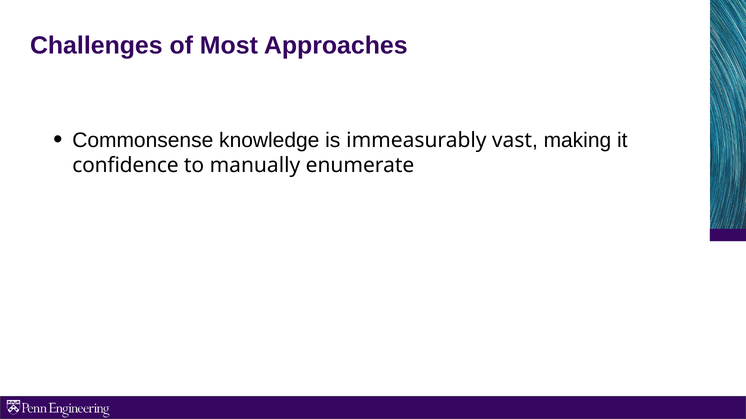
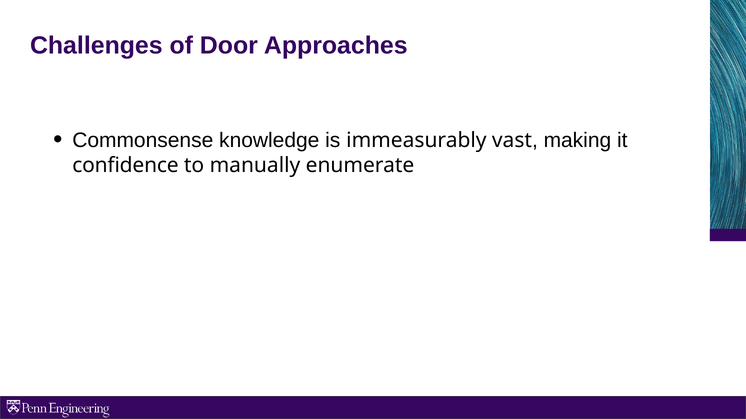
Most: Most -> Door (229, 46)
